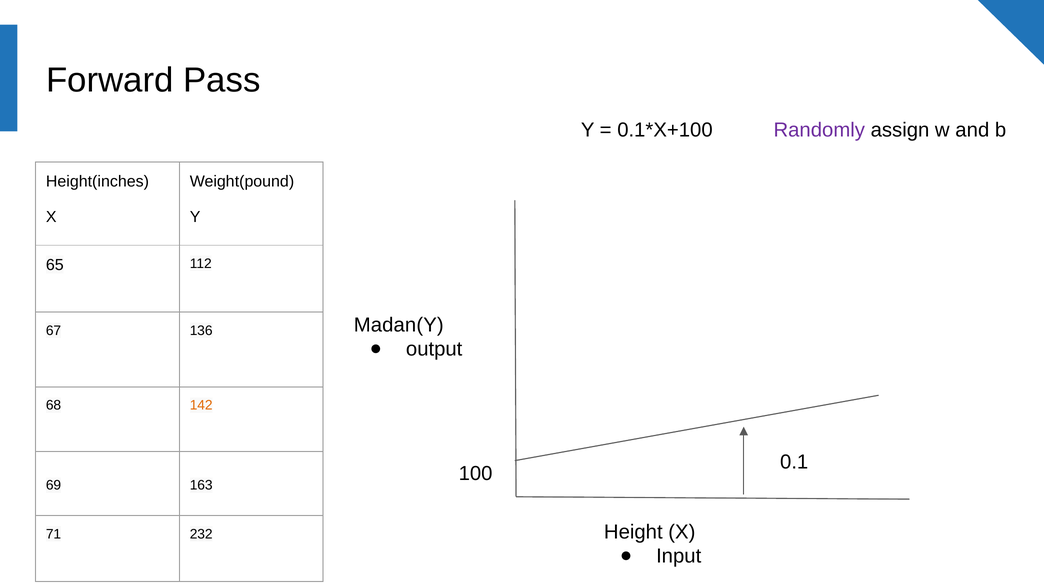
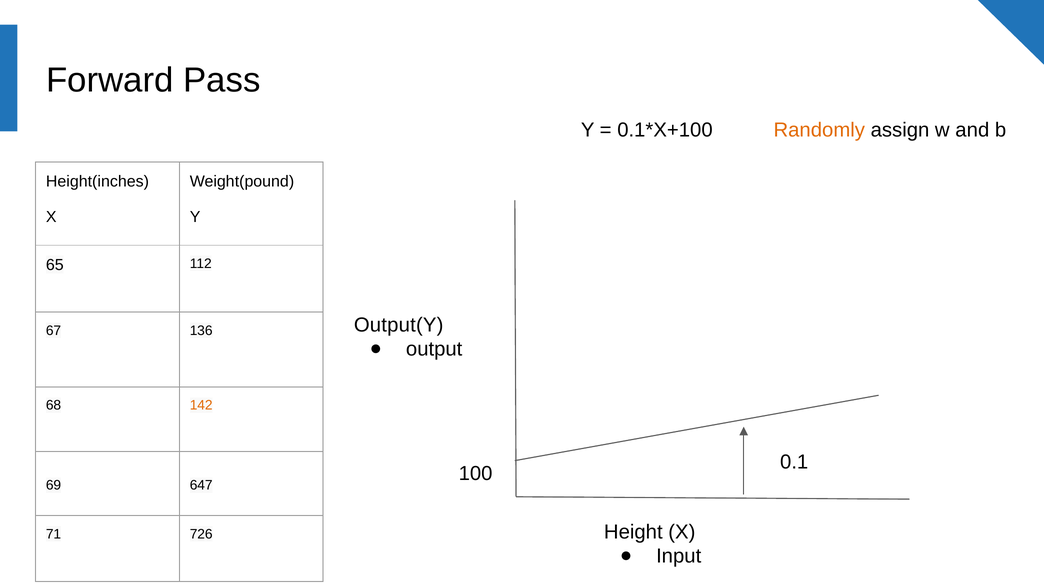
Randomly colour: purple -> orange (819, 130)
Madan(Y: Madan(Y -> Output(Y (399, 325)
163: 163 -> 647 (201, 485)
232: 232 -> 726 (201, 534)
